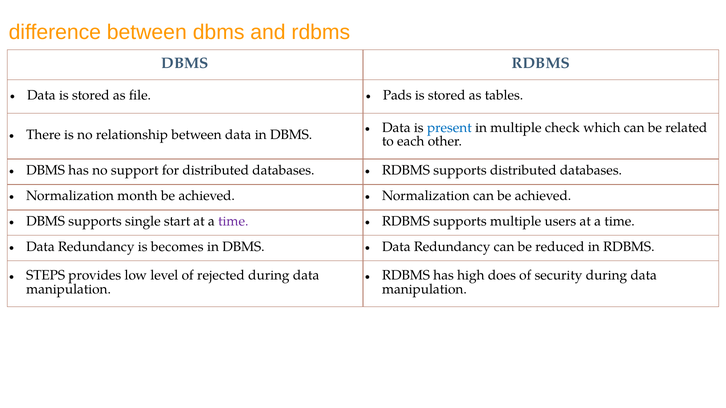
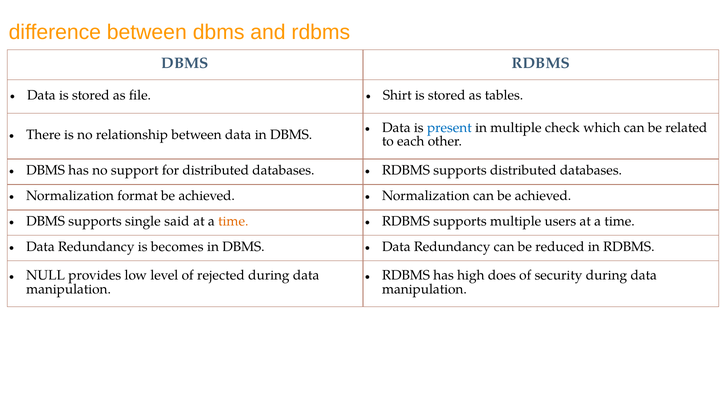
Pads: Pads -> Shirt (397, 95)
month: month -> format (138, 196)
start: start -> said (177, 221)
time colour: purple -> orange (233, 221)
STEPS: STEPS -> NULL (46, 276)
